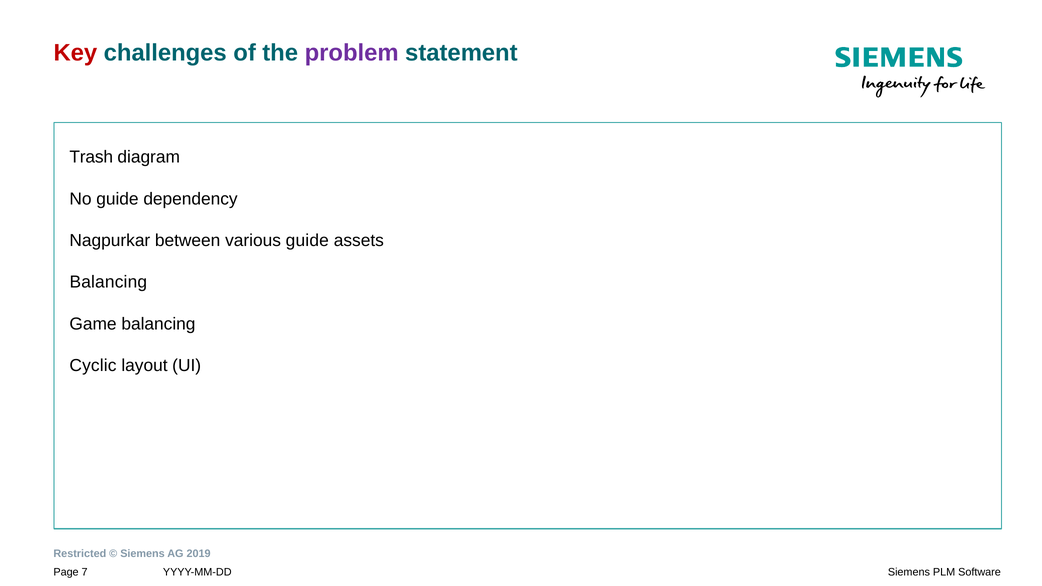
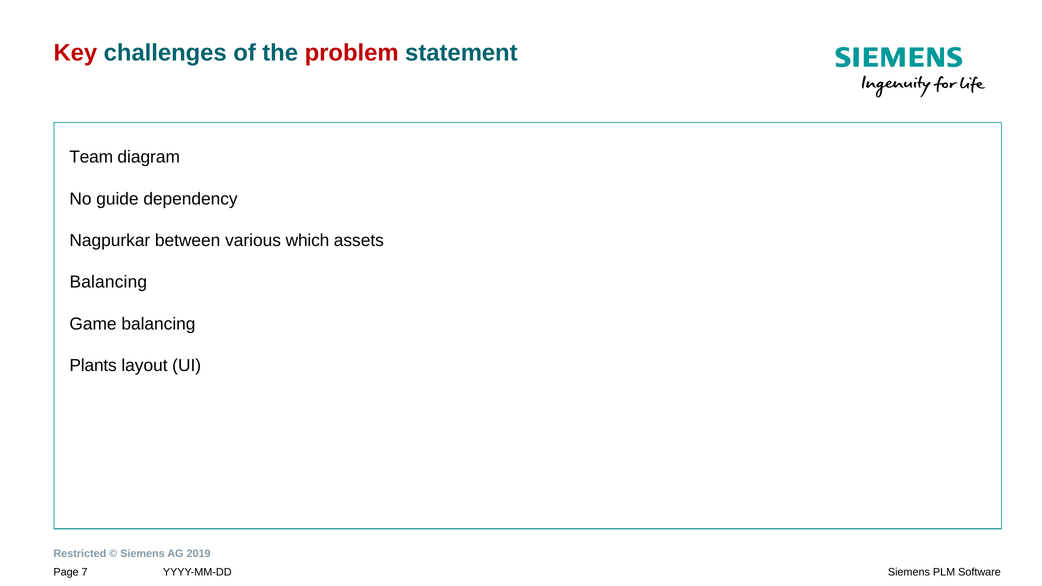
problem colour: purple -> red (352, 53)
Trash: Trash -> Team (91, 157)
various guide: guide -> which (307, 240)
Cyclic: Cyclic -> Plants (93, 365)
